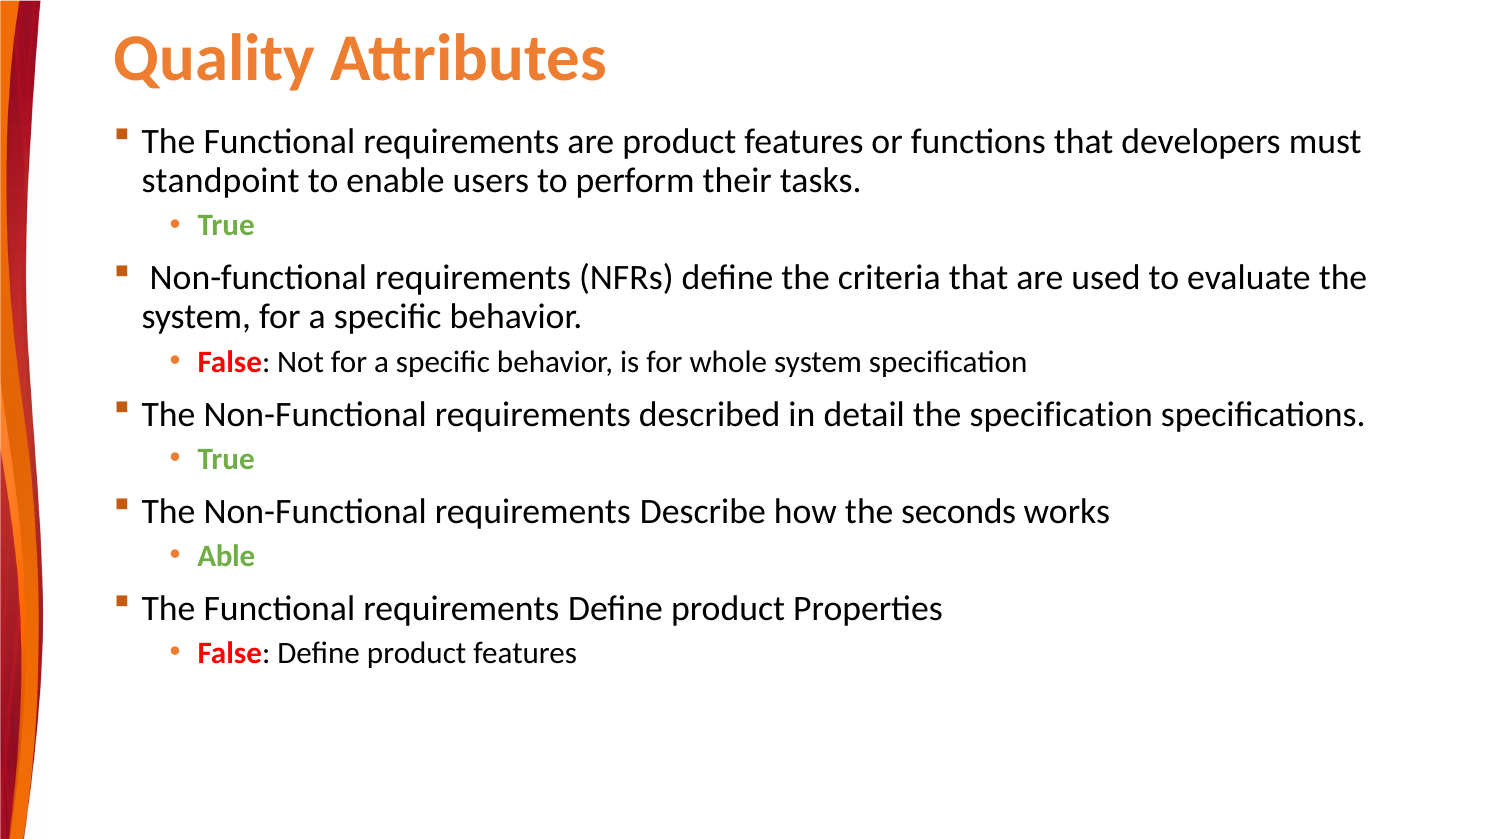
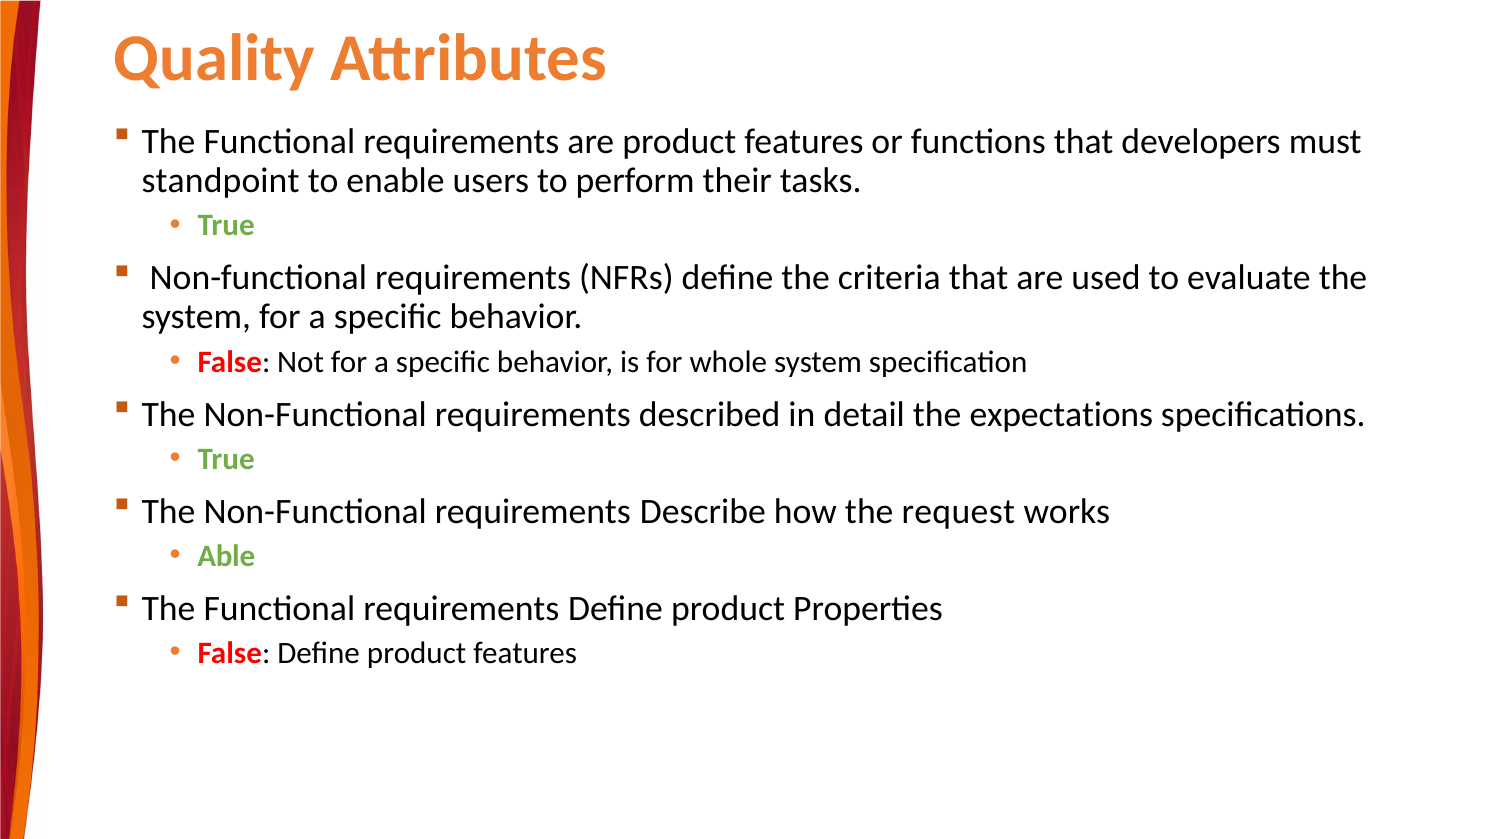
the specification: specification -> expectations (1061, 414)
seconds: seconds -> request (958, 511)
